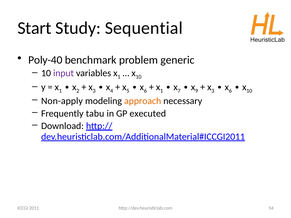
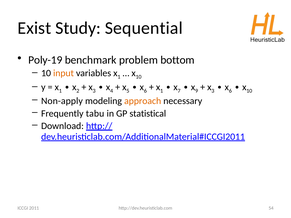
Start: Start -> Exist (34, 28)
Poly-40: Poly-40 -> Poly-19 (45, 60)
generic: generic -> bottom (178, 60)
input colour: purple -> orange (63, 73)
executed: executed -> statistical (148, 114)
